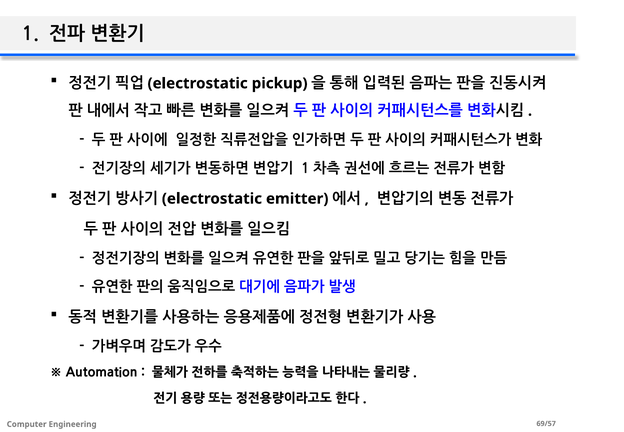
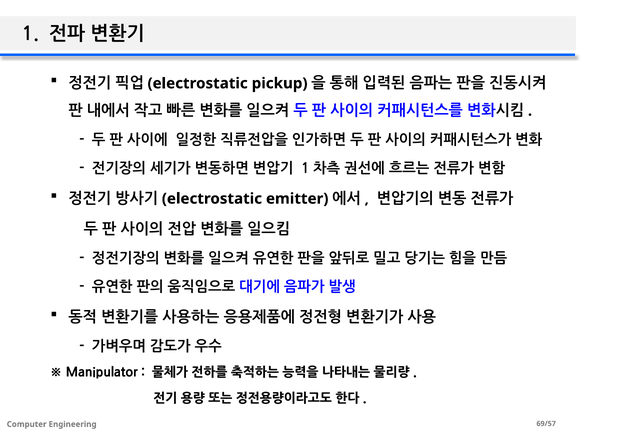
Automation: Automation -> Manipulator (102, 373)
